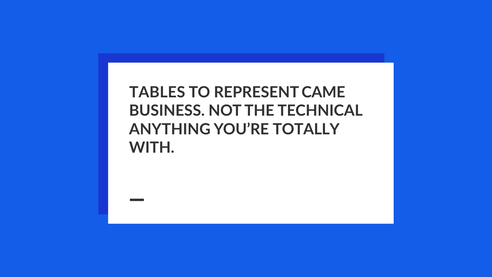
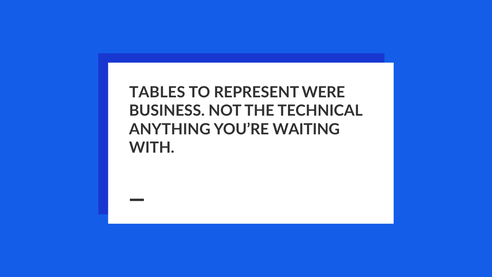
CAME: CAME -> WERE (323, 92)
TOTALLY: TOTALLY -> WAITING (306, 129)
